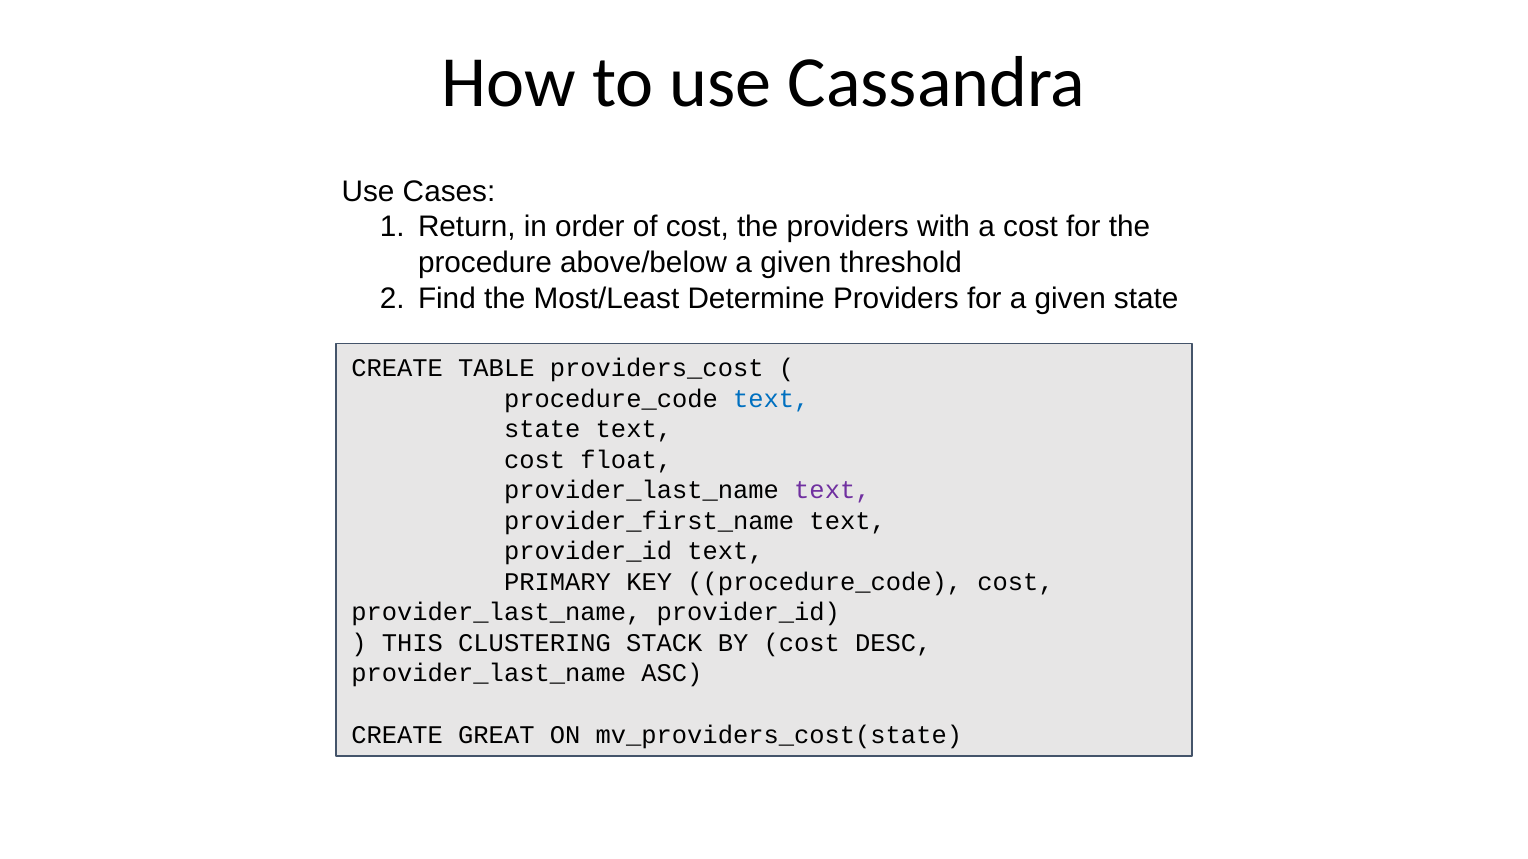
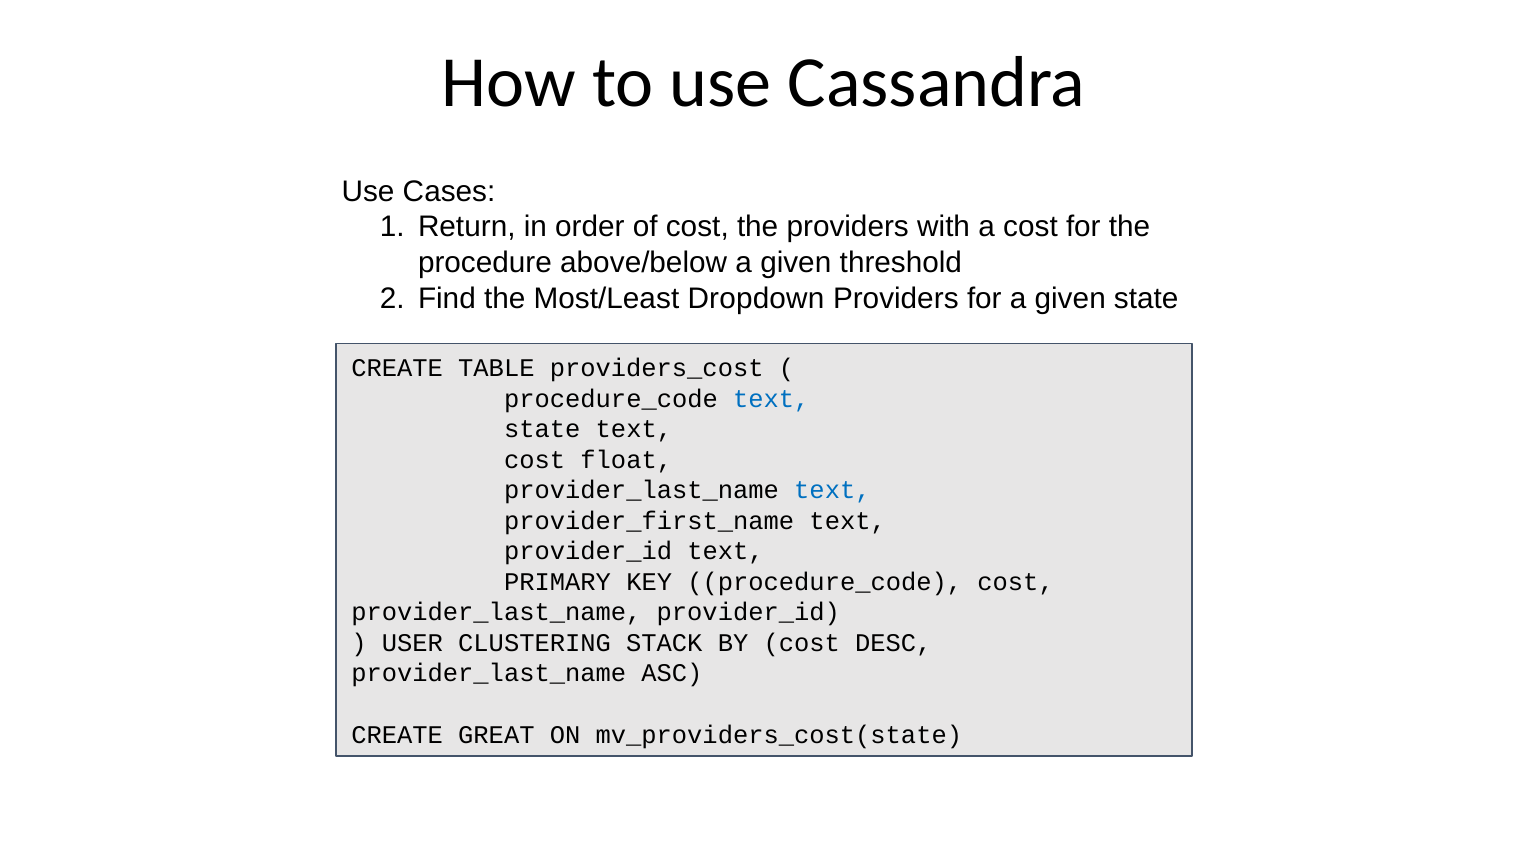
Determine: Determine -> Dropdown (756, 299)
text colour: purple -> blue (832, 491)
THIS: THIS -> USER (412, 643)
